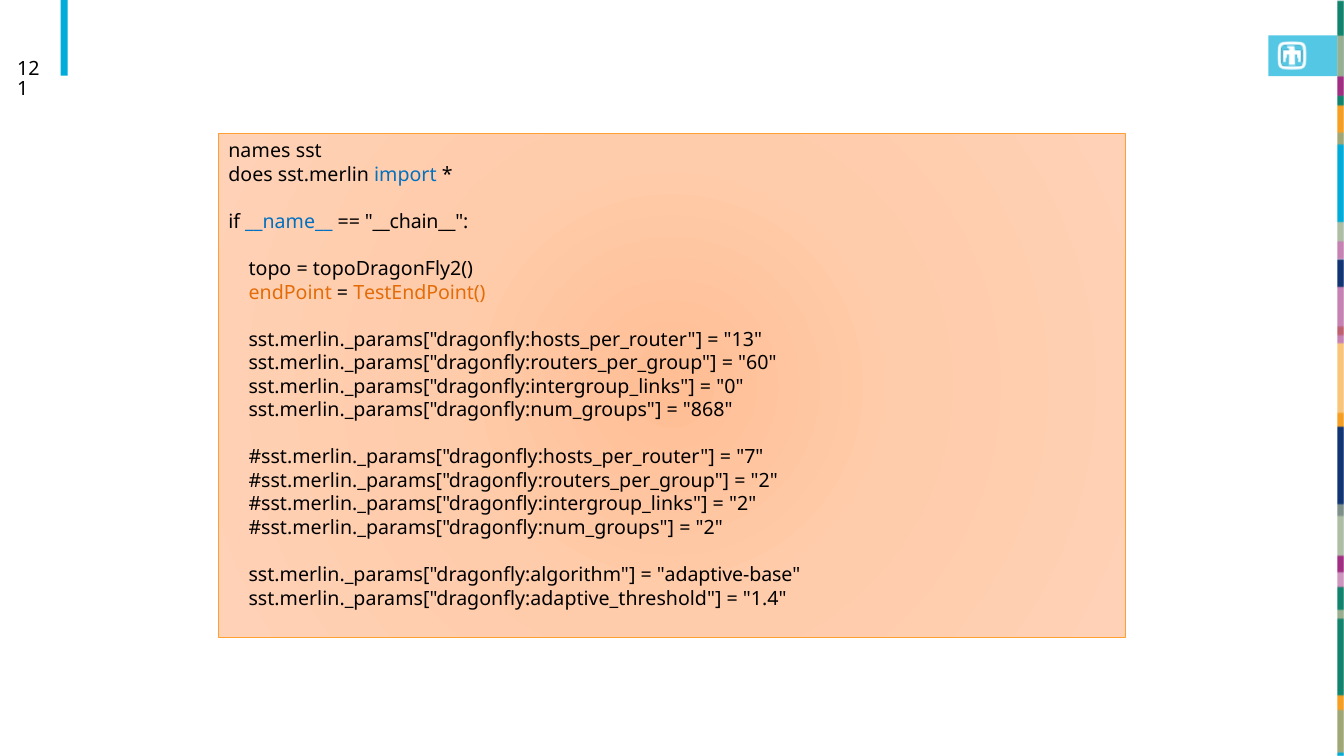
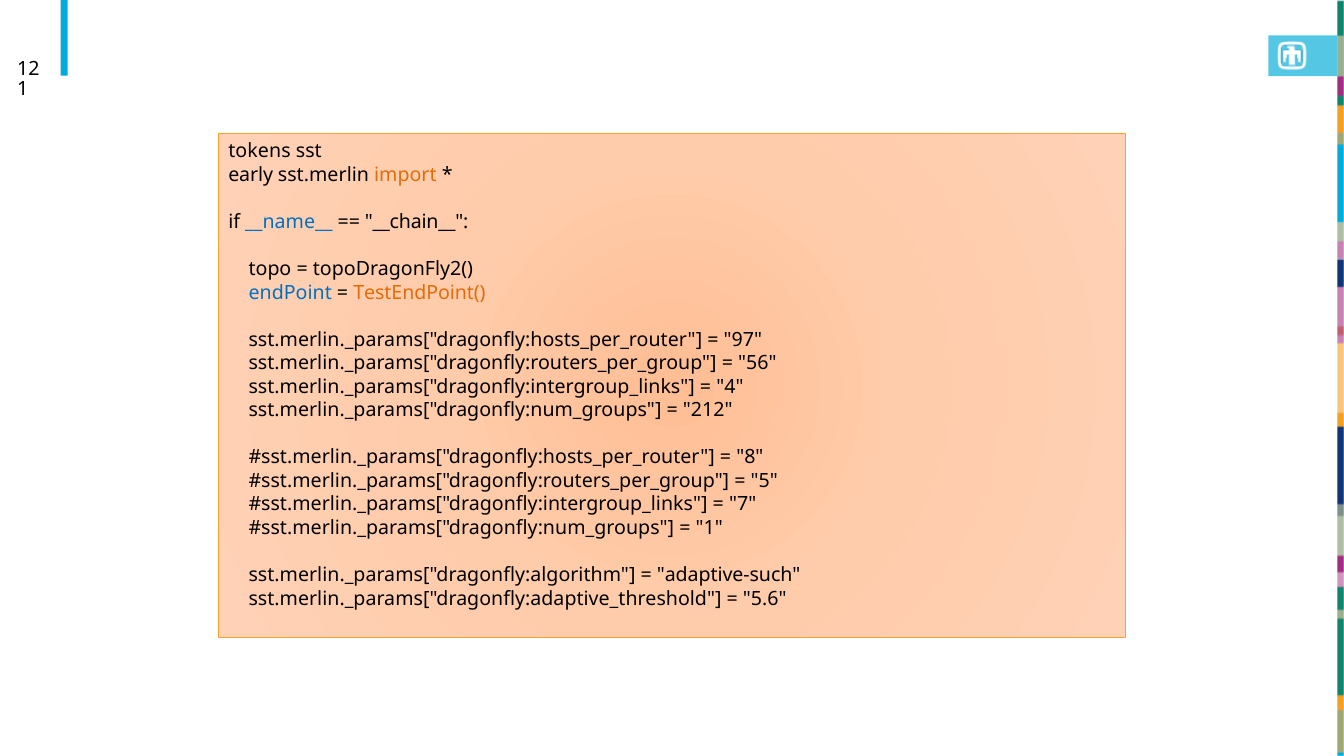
names: names -> tokens (259, 151)
does: does -> early (251, 175)
import colour: blue -> orange (405, 175)
endPoint colour: orange -> blue (290, 293)
13: 13 -> 97 (743, 340)
60: 60 -> 56 (757, 363)
0: 0 -> 4 (730, 387)
868: 868 -> 212 (708, 410)
7: 7 -> 8 (750, 457)
2: 2 -> 5 (764, 481)
2: 2 -> 7 (743, 504)
2: 2 -> 1 (709, 528)
adaptive-base: adaptive-base -> adaptive-such (729, 575)
1.4: 1.4 -> 5.6 (765, 599)
